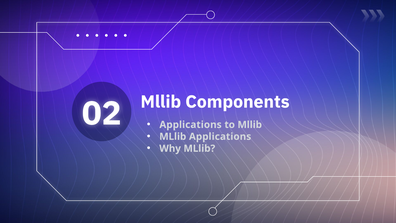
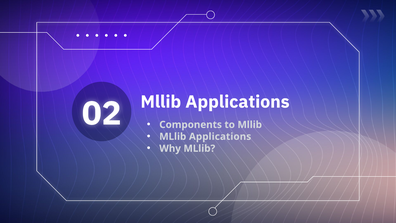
Components: Components -> Applications (237, 102)
Applications: Applications -> Components (191, 125)
